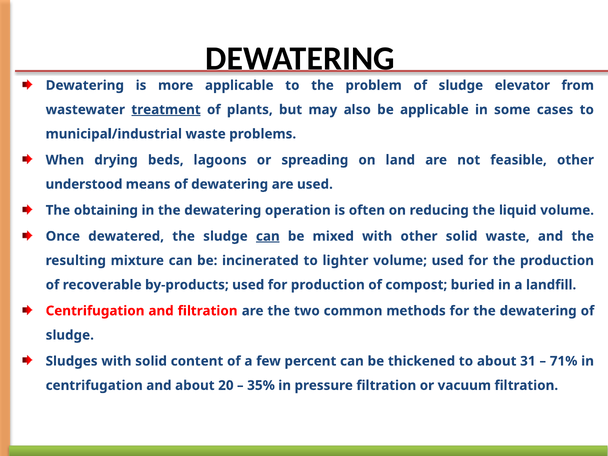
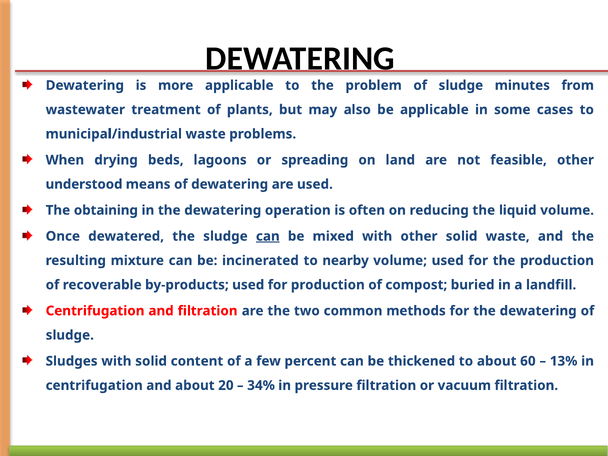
elevator: elevator -> minutes (522, 85)
treatment underline: present -> none (166, 110)
lighter: lighter -> nearby (346, 261)
31: 31 -> 60 (528, 361)
71%: 71% -> 13% (564, 361)
35%: 35% -> 34% (261, 385)
